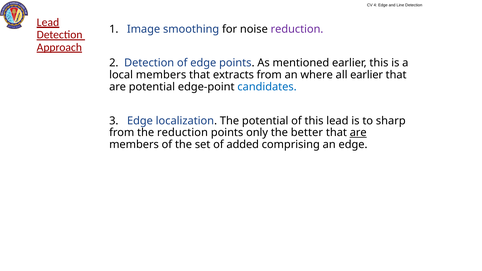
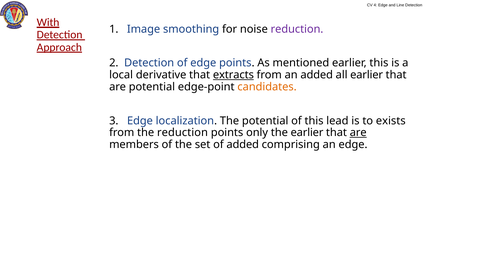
Lead: Lead -> With (48, 22)
local members: members -> derivative (161, 75)
extracts underline: none -> present (233, 75)
an where: where -> added (317, 75)
candidates colour: blue -> orange (267, 87)
sharp: sharp -> exists (391, 121)
the better: better -> earlier (307, 133)
